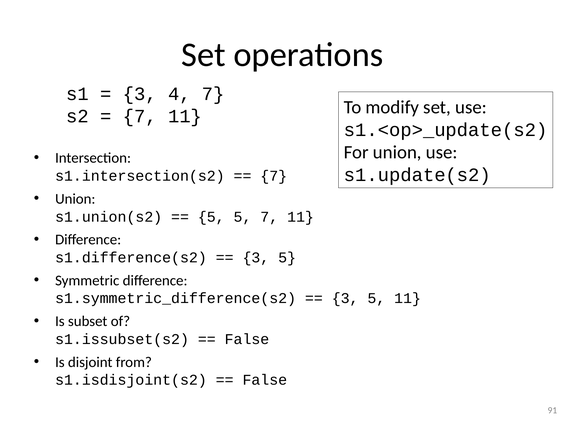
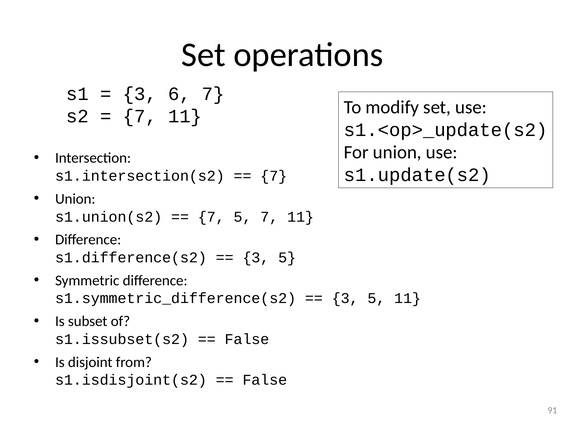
4: 4 -> 6 (179, 94)
5: 5 -> 7 (211, 217)
